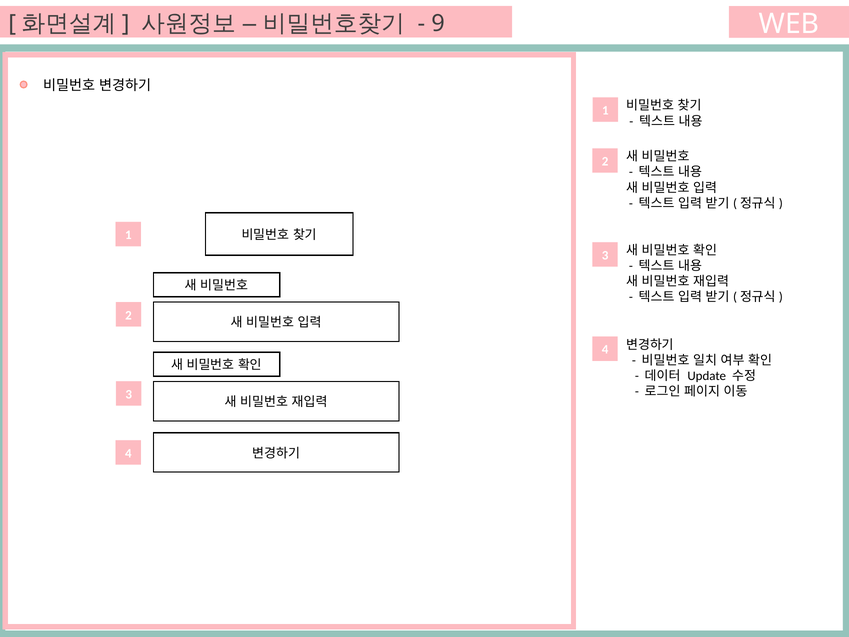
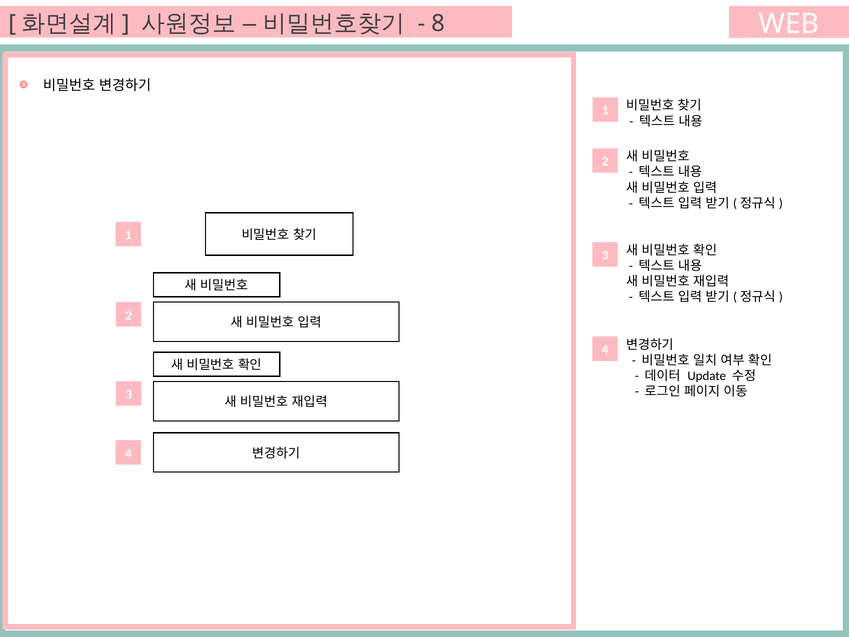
9: 9 -> 8 (438, 23)
